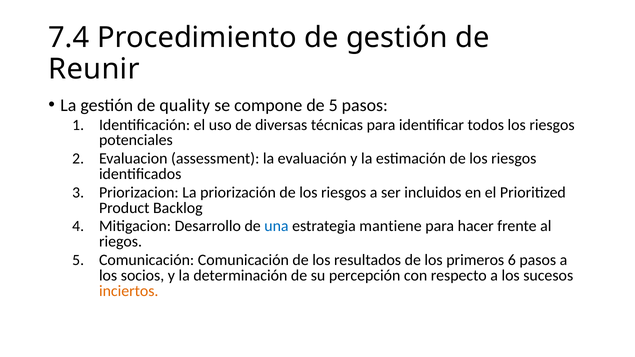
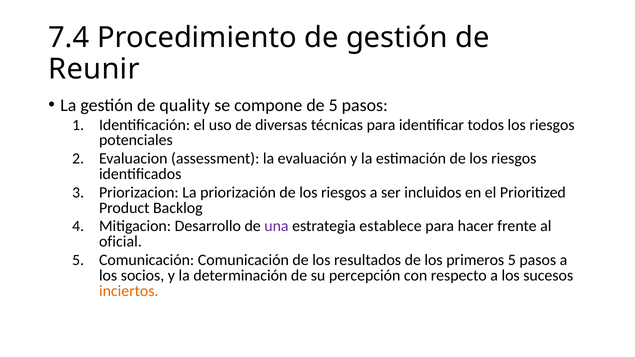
una colour: blue -> purple (276, 226)
mantiene: mantiene -> establece (391, 226)
riegos: riegos -> oficial (120, 242)
primeros 6: 6 -> 5 (512, 260)
